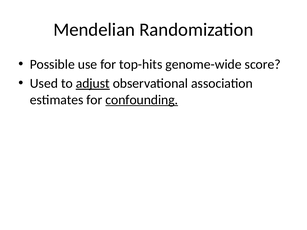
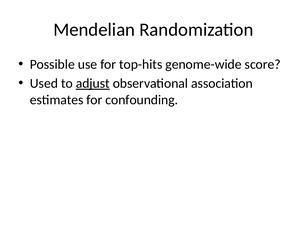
confounding underline: present -> none (142, 100)
